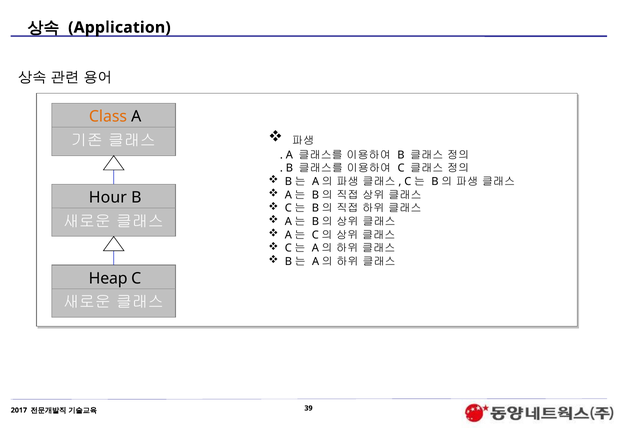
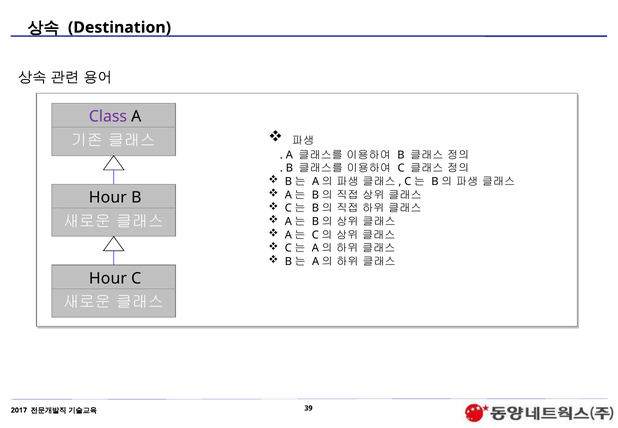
Application: Application -> Destination (119, 27)
Class colour: orange -> purple (108, 117)
Heap: Heap -> Hour (108, 278)
